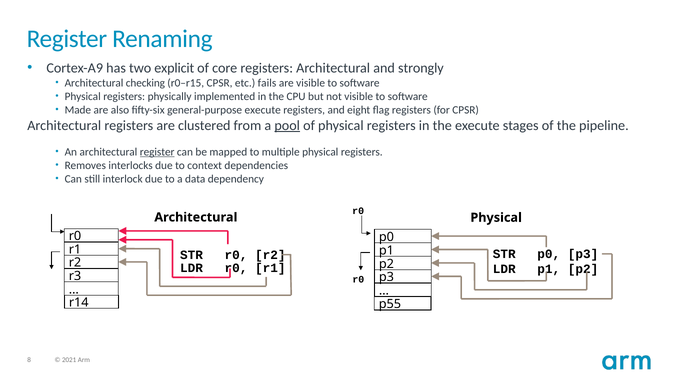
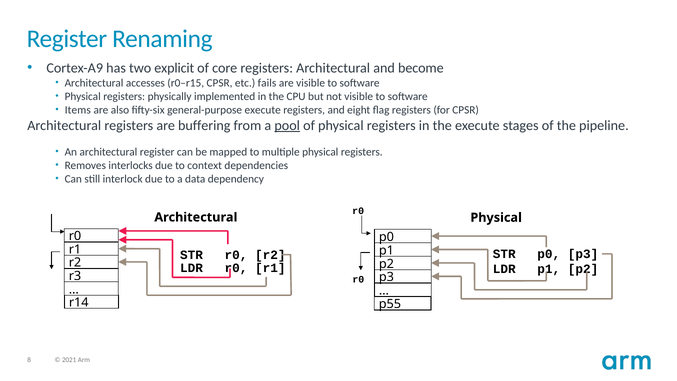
strongly: strongly -> become (421, 68)
checking: checking -> accesses (145, 83)
Made: Made -> Items (78, 110)
clustered: clustered -> buffering (204, 125)
register underline: present -> none (157, 152)
